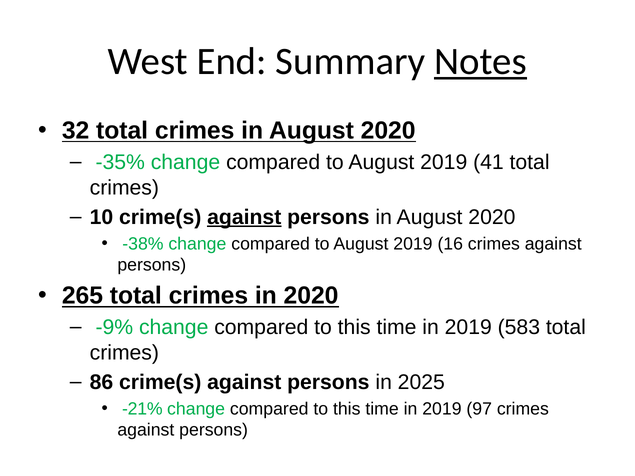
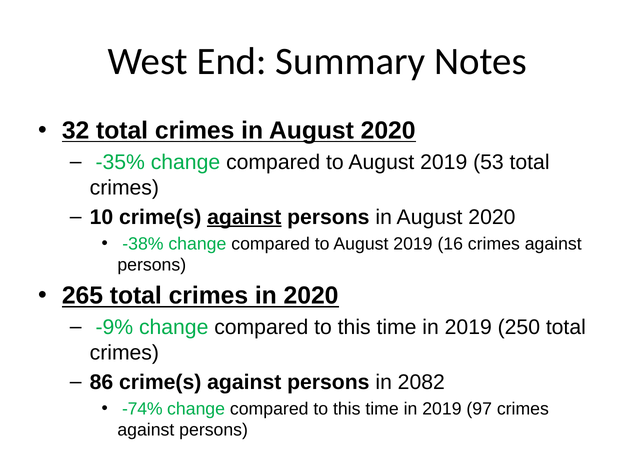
Notes underline: present -> none (481, 61)
41: 41 -> 53 (488, 162)
583: 583 -> 250 (519, 327)
2025: 2025 -> 2082 (421, 383)
-21%: -21% -> -74% (142, 409)
